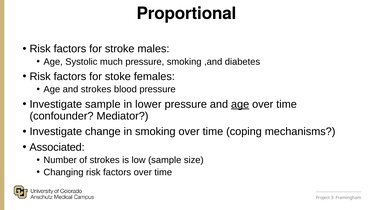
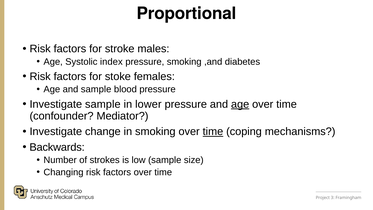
much: much -> index (111, 62)
and strokes: strokes -> sample (96, 89)
time underline: none -> present (213, 132)
Associated: Associated -> Backwards (57, 147)
